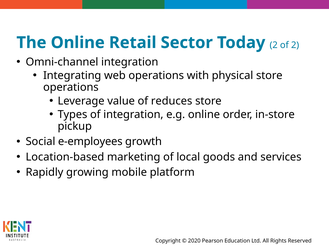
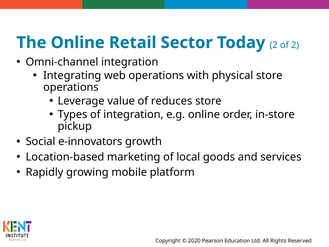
e-employees: e-employees -> e-innovators (90, 141)
